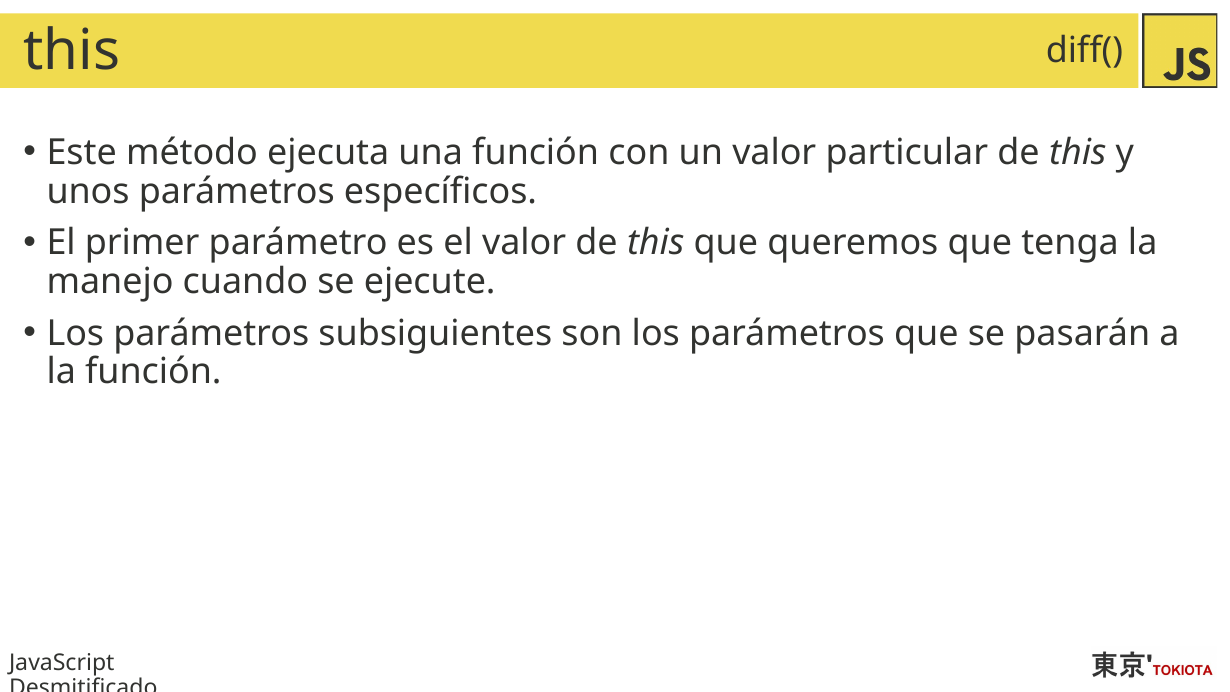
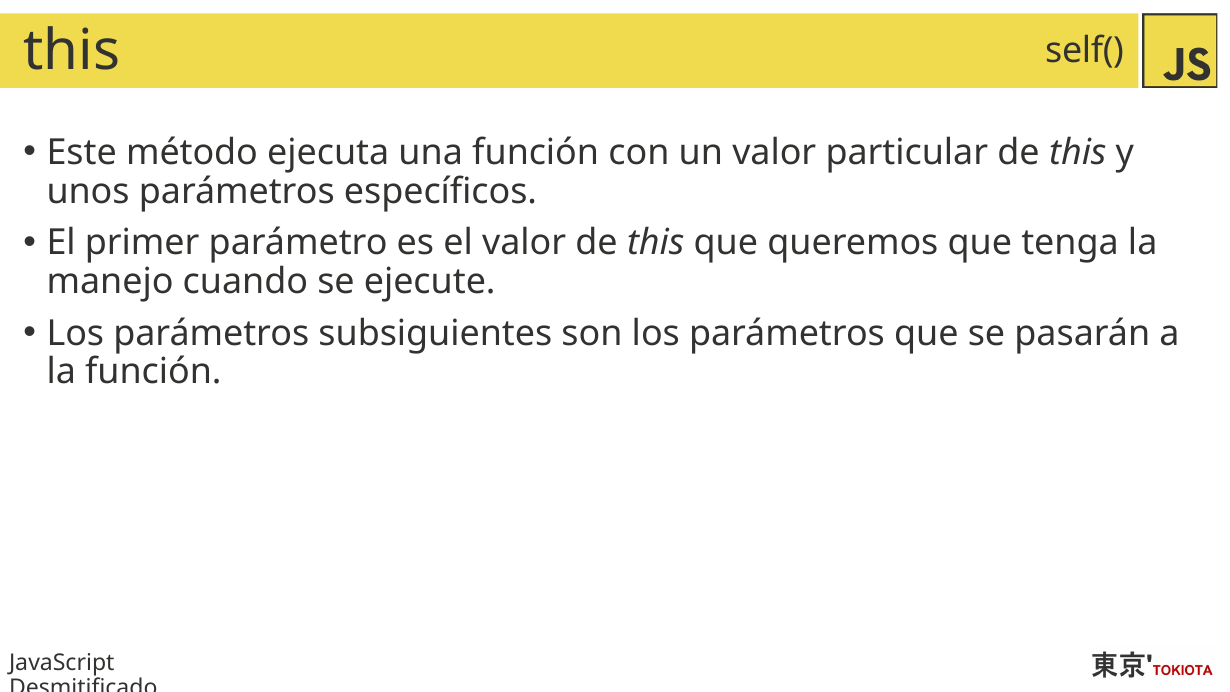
diff(: diff( -> self( (1085, 51)
